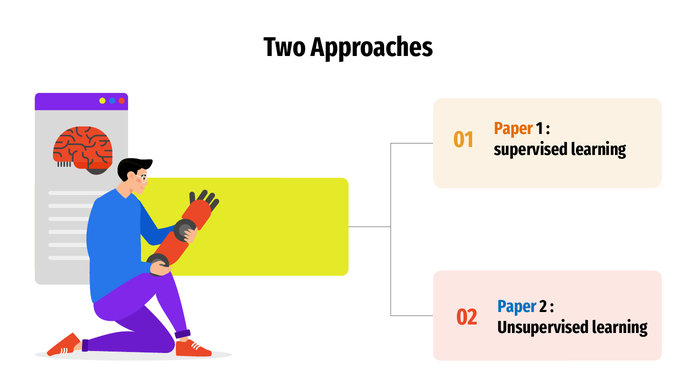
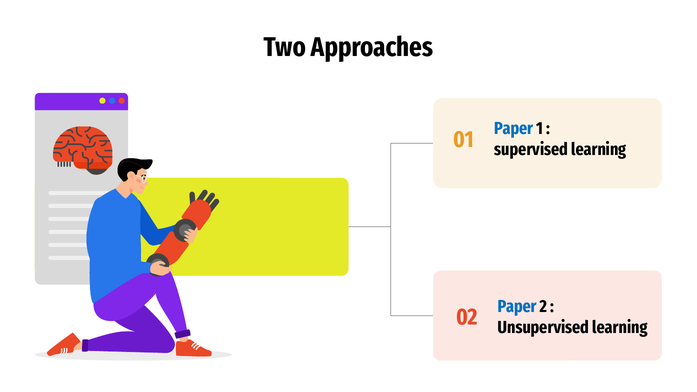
Paper colour: orange -> blue (514, 129)
